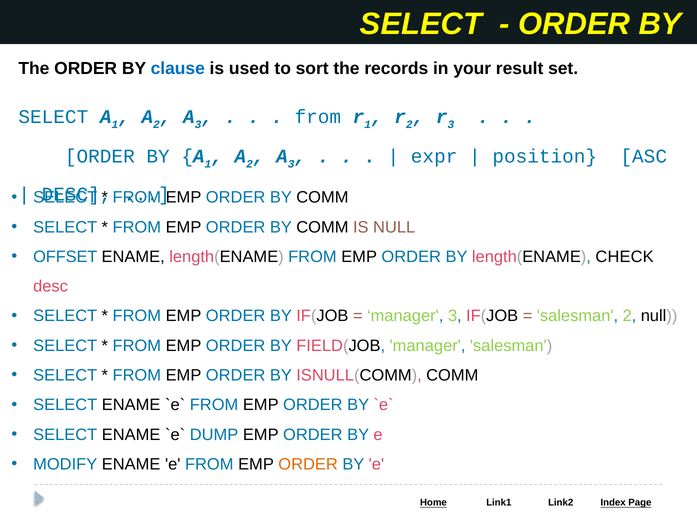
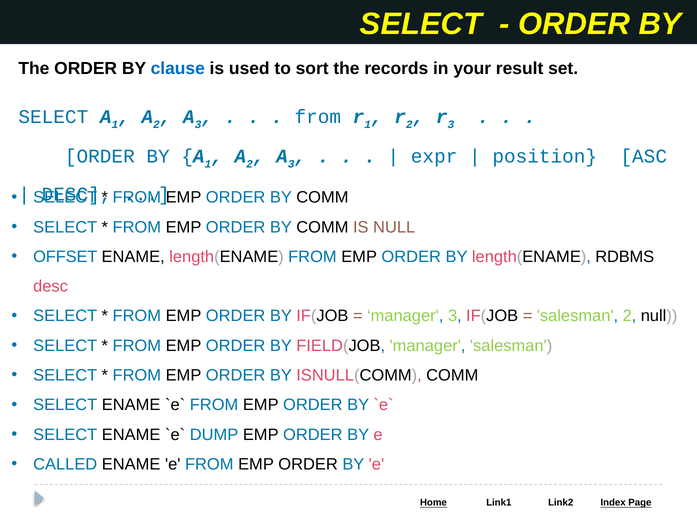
CHECK: CHECK -> RDBMS (625, 257)
MODIFY: MODIFY -> CALLED (65, 464)
ORDER colour: orange -> black (308, 464)
